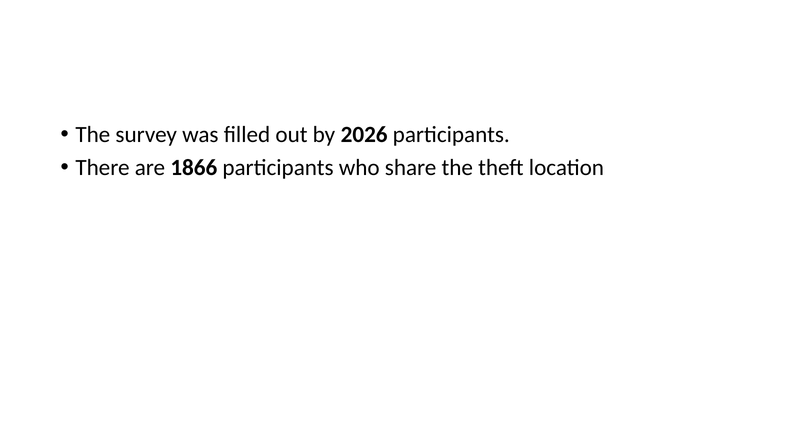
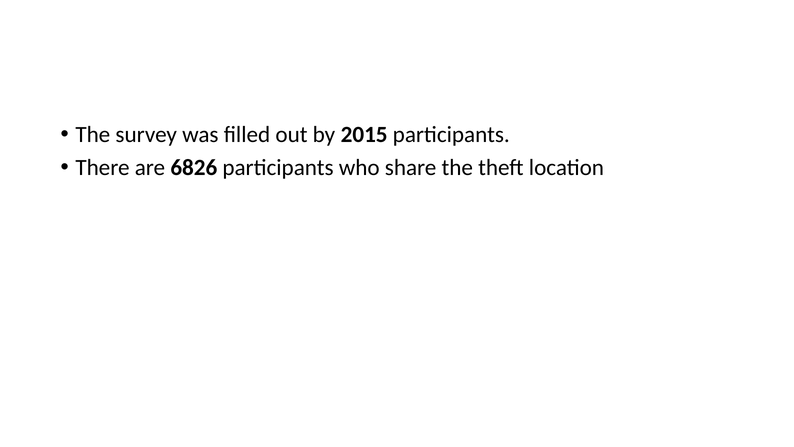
2026: 2026 -> 2015 (364, 134)
1866: 1866 -> 6826 (194, 168)
